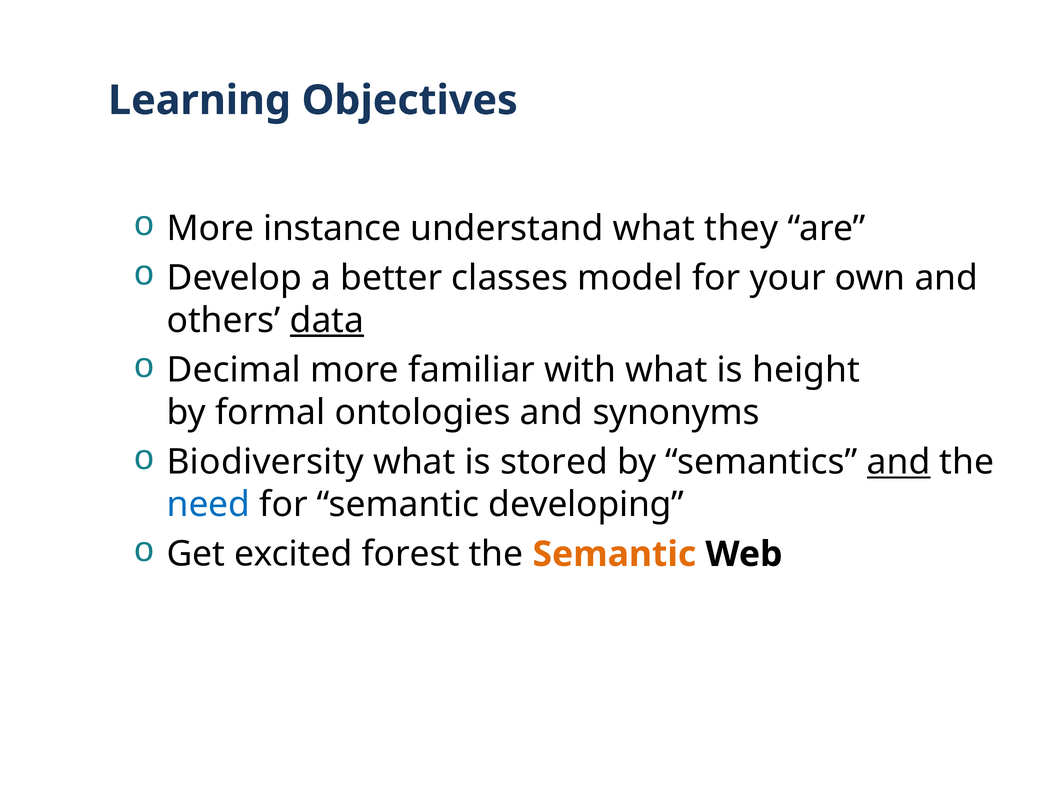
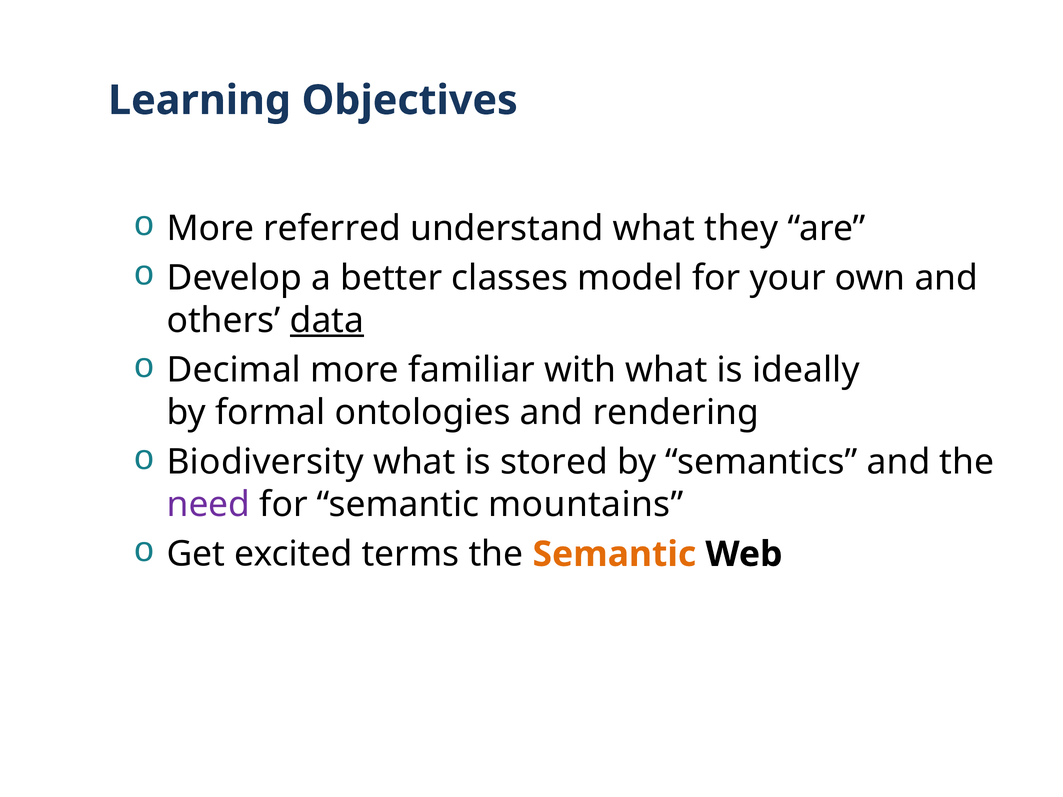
instance: instance -> referred (332, 228)
height: height -> ideally (806, 370)
synonyms: synonyms -> rendering (676, 413)
and underline: present -> none (899, 462)
need colour: blue -> purple (208, 505)
developing: developing -> mountains (586, 505)
forest: forest -> terms (410, 554)
